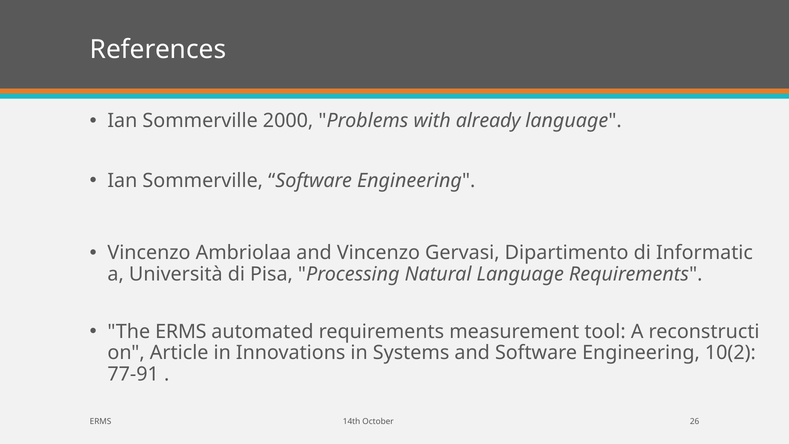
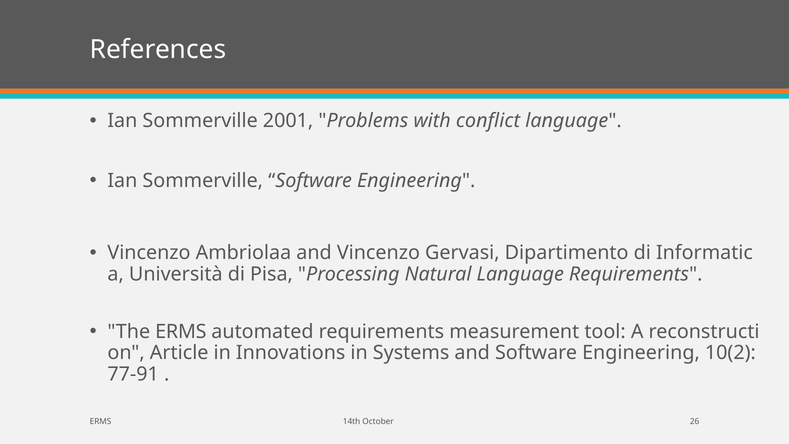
2000: 2000 -> 2001 (288, 121)
already: already -> conflict (488, 121)
